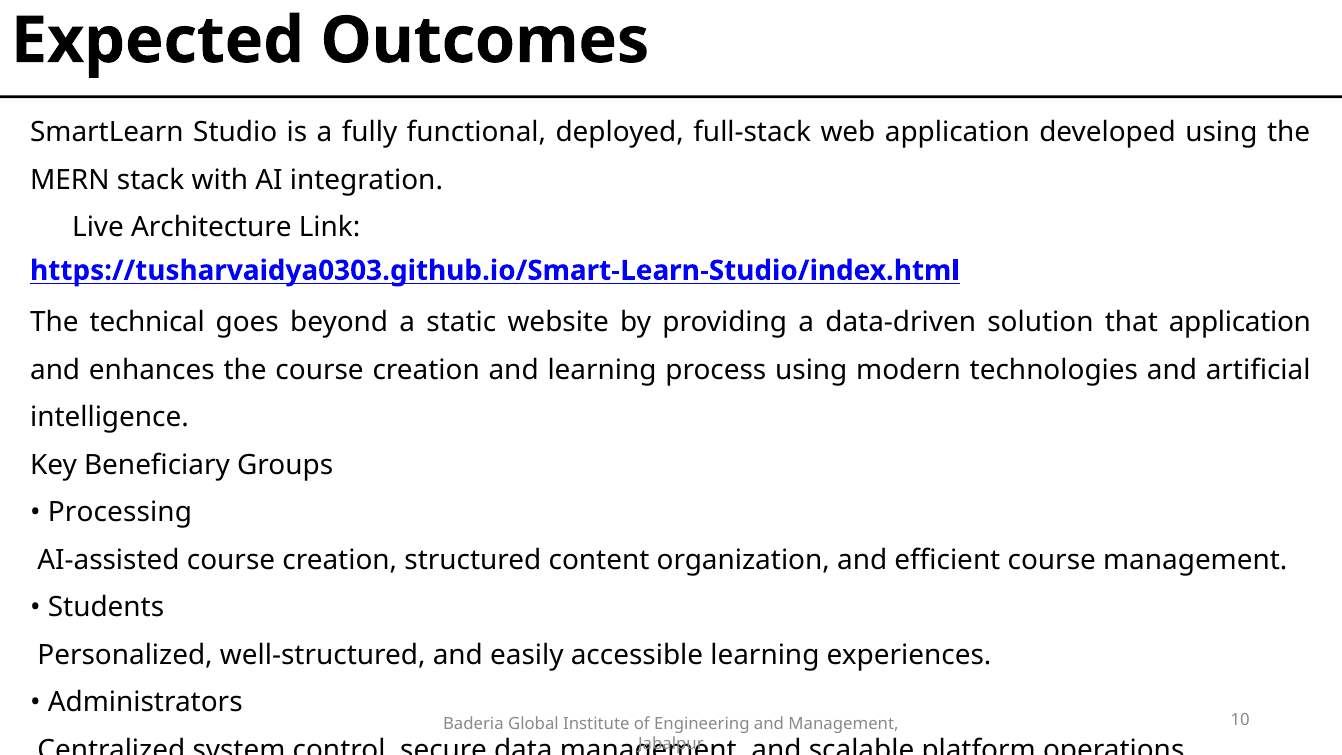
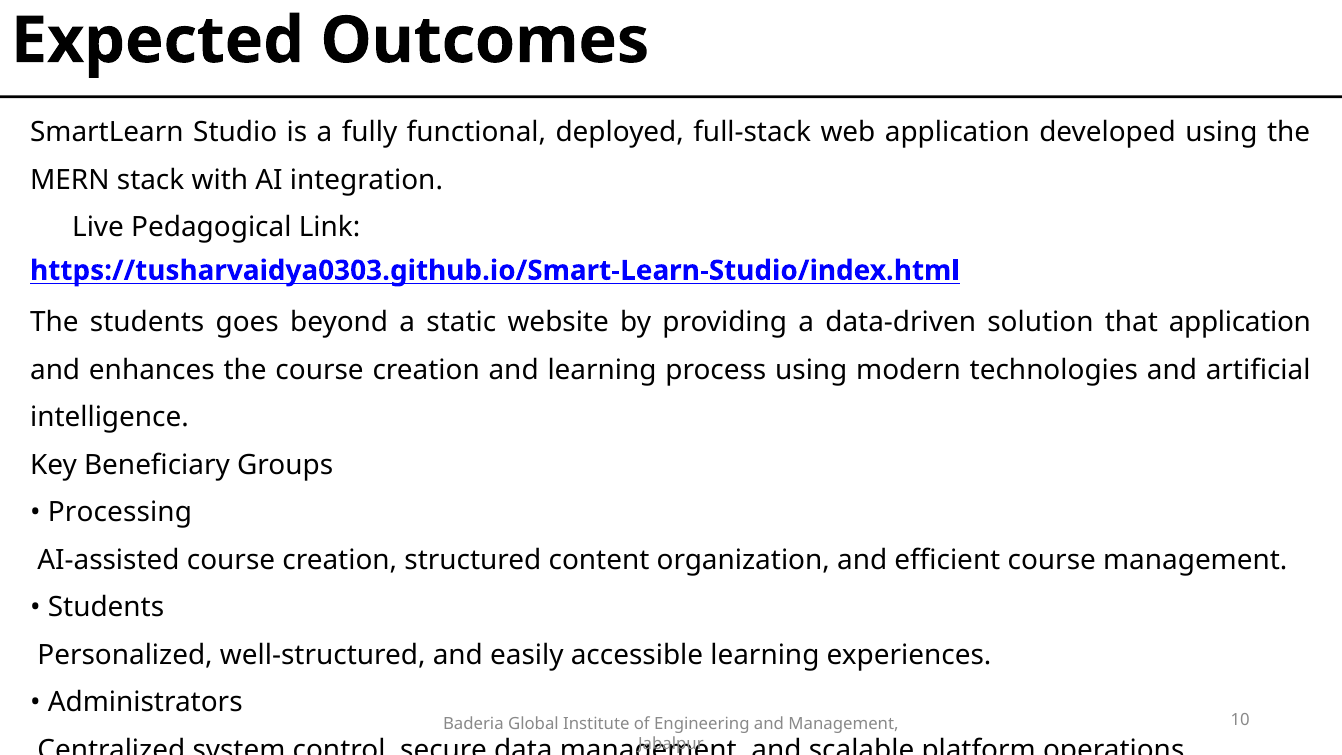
Architecture: Architecture -> Pedagogical (211, 227)
The technical: technical -> students (147, 322)
